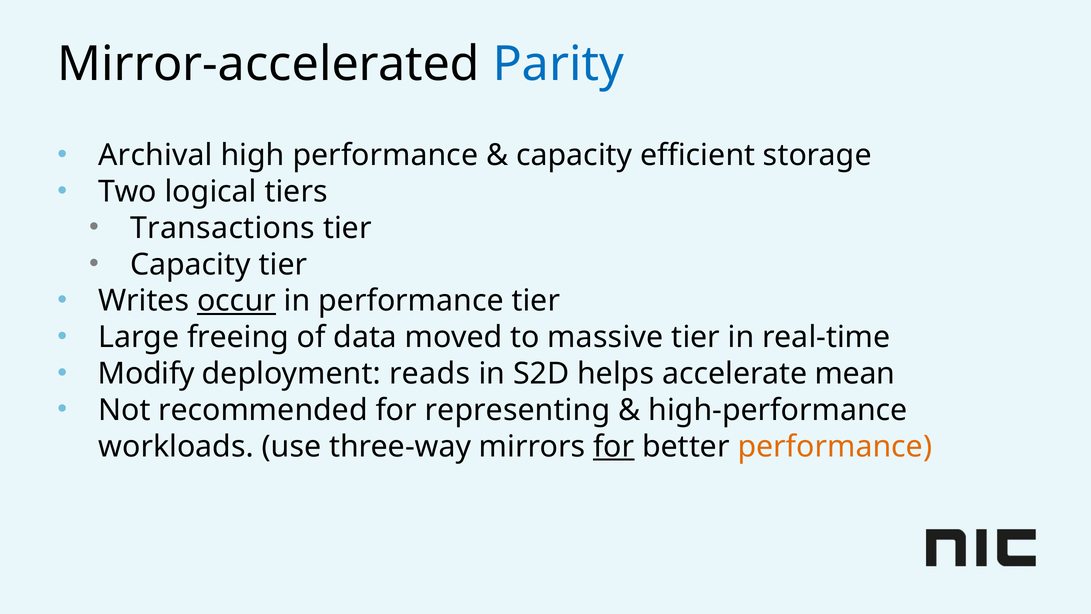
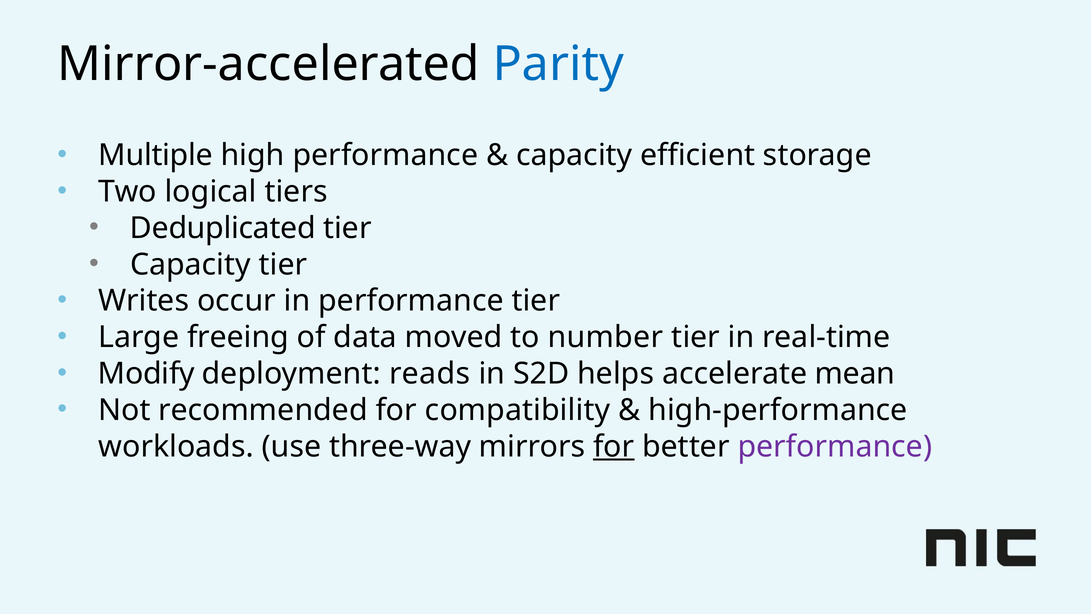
Archival: Archival -> Multiple (156, 155)
Transactions: Transactions -> Deduplicated (223, 228)
occur underline: present -> none (236, 301)
massive: massive -> number (605, 337)
representing: representing -> compatibility (518, 410)
performance colour: orange -> purple (835, 446)
